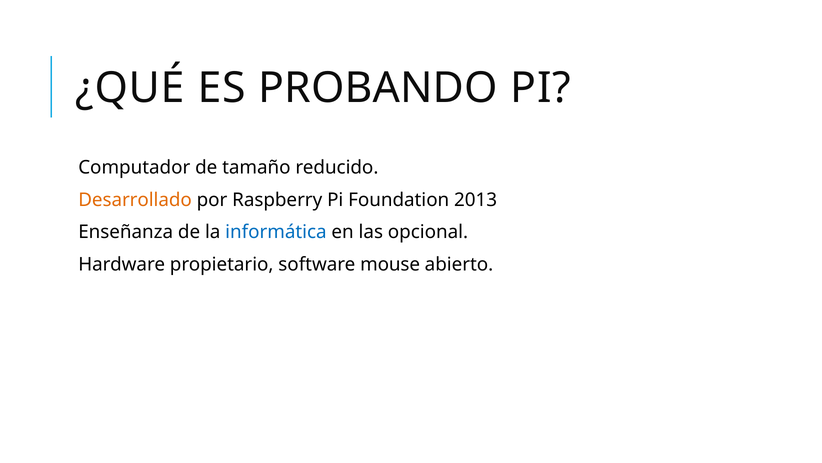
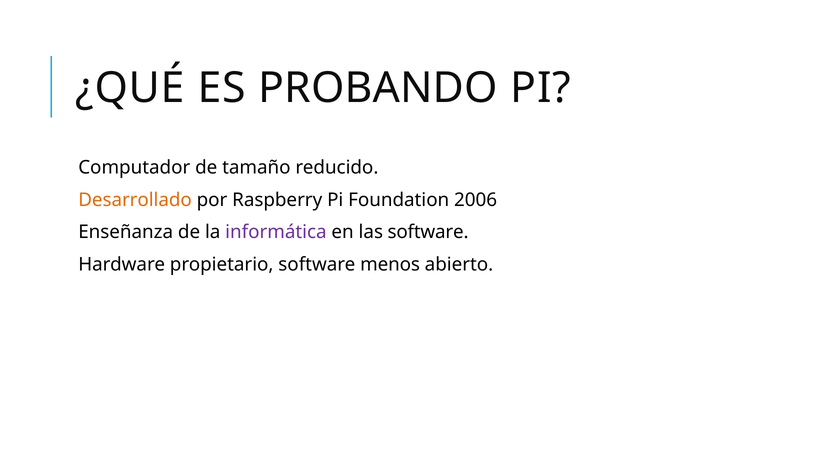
2013: 2013 -> 2006 (476, 200)
informática colour: blue -> purple (276, 232)
las opcional: opcional -> software (428, 232)
mouse: mouse -> menos (390, 264)
